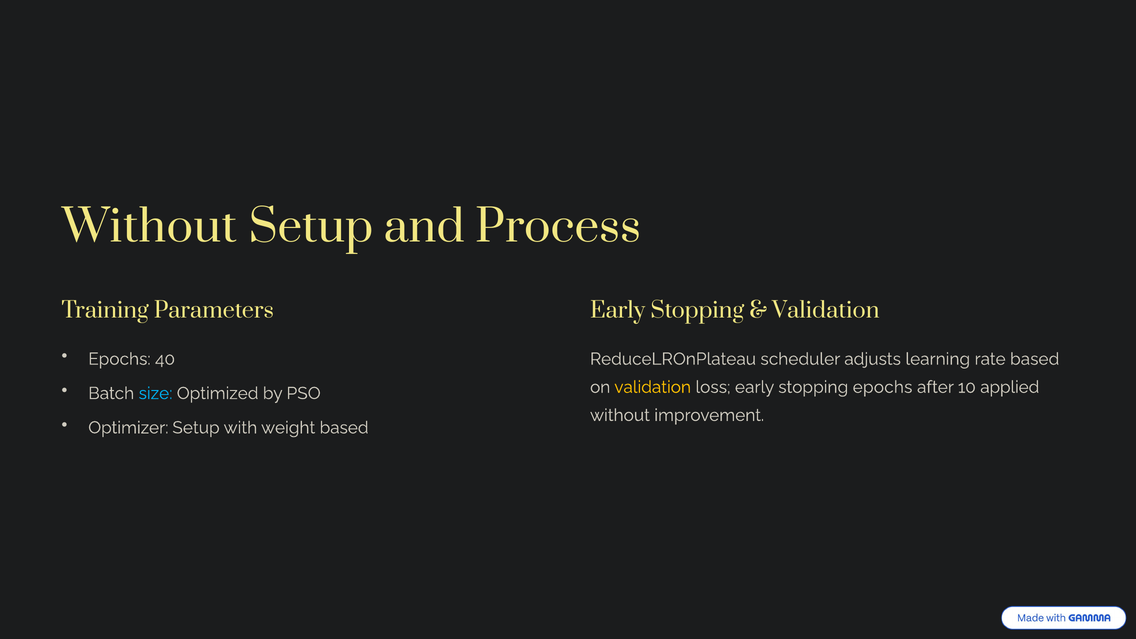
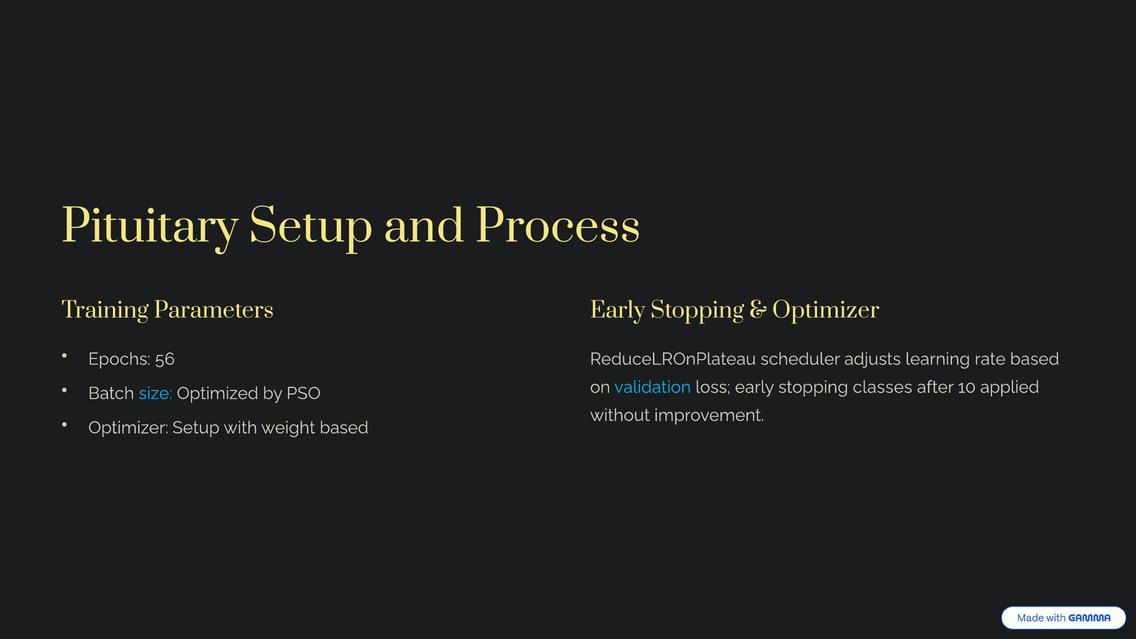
Without: Without -> Pituitary (150, 227)
Validation: Validation -> Optimizer (826, 311)
40: 40 -> 56 (165, 359)
validation colour: yellow -> light blue (653, 387)
stopping epochs: epochs -> classes (883, 387)
